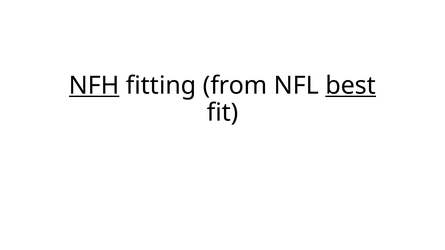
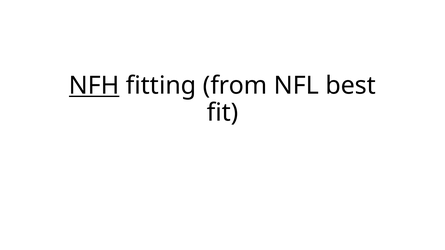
best underline: present -> none (351, 86)
